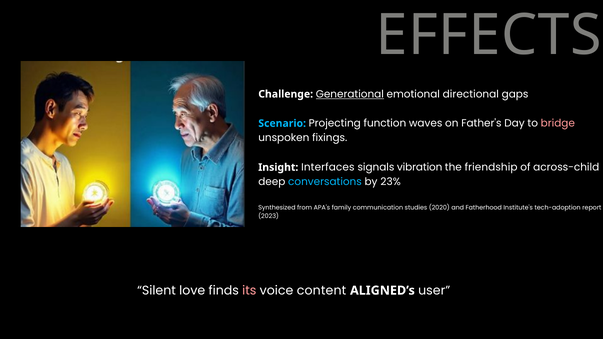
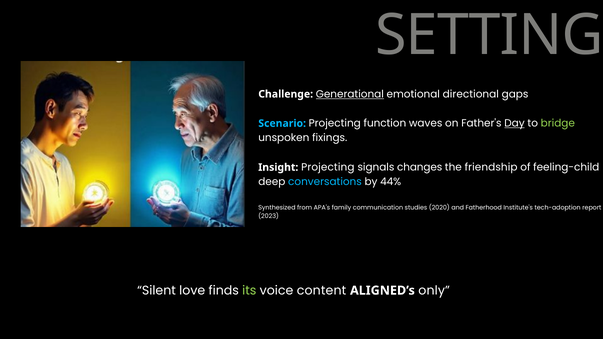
EFFECTS: EFFECTS -> SETTING (489, 35)
Day underline: none -> present (515, 123)
bridge colour: pink -> light green (558, 123)
Insight Interfaces: Interfaces -> Projecting (328, 167)
vibration: vibration -> changes (420, 167)
across-child: across-child -> feeling-child (566, 167)
23%: 23% -> 44% (391, 182)
its colour: pink -> light green (249, 291)
user: user -> only (434, 291)
